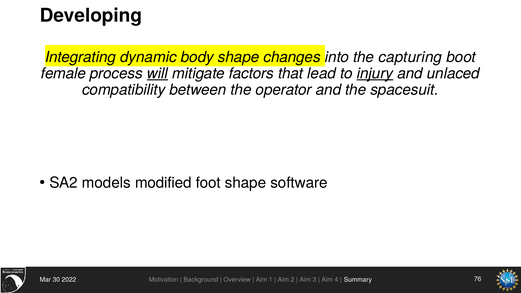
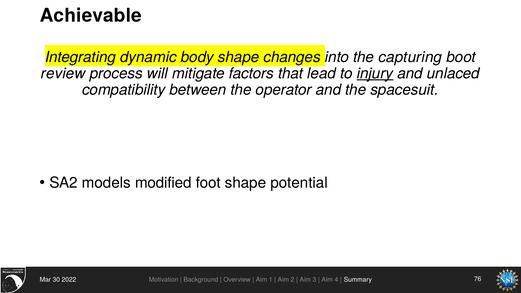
Developing: Developing -> Achievable (91, 16)
female: female -> review (63, 73)
will underline: present -> none (157, 73)
software: software -> potential (299, 183)
